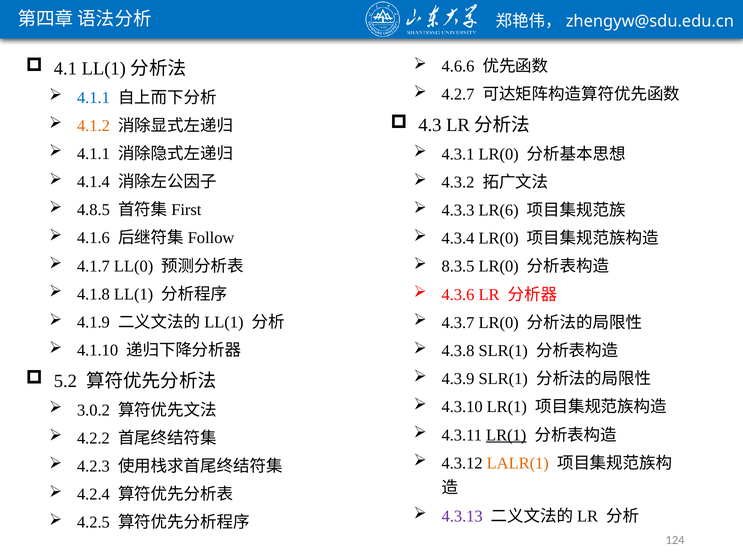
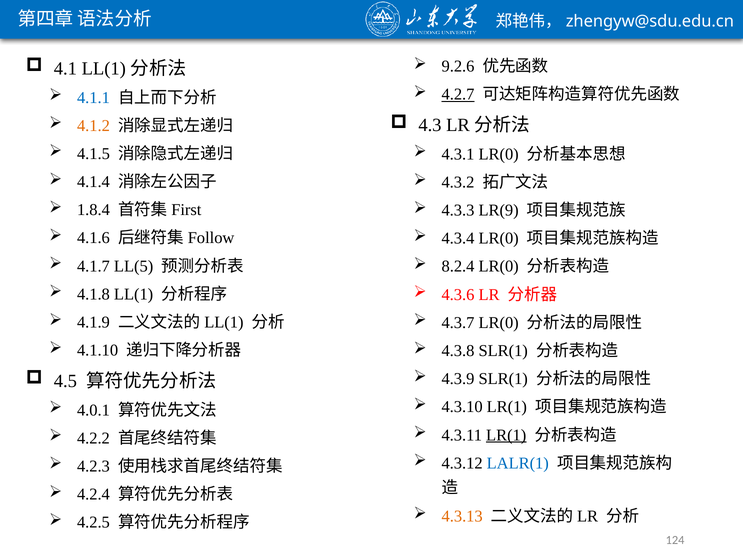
4.6.6: 4.6.6 -> 9.2.6 (458, 66)
4.2.7 underline: none -> present (458, 94)
4.1.1: 4.1.1 -> 4.1.5 (93, 154)
4.8.5: 4.8.5 -> 1.8.4 (93, 210)
LR(6: LR(6 -> LR(9 (499, 210)
LL(0: LL(0 -> LL(5 (134, 266)
8.3.5: 8.3.5 -> 8.2.4 (458, 266)
5.2: 5.2 -> 4.5 (65, 380)
3.0.2: 3.0.2 -> 4.0.1 (93, 410)
LALR(1 colour: orange -> blue (518, 463)
4.3.13 colour: purple -> orange (462, 515)
